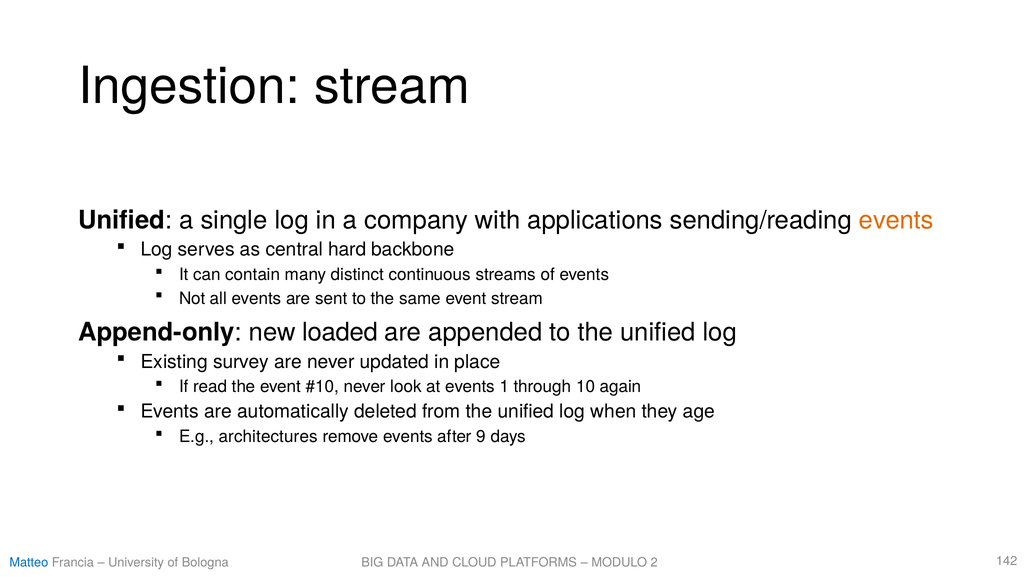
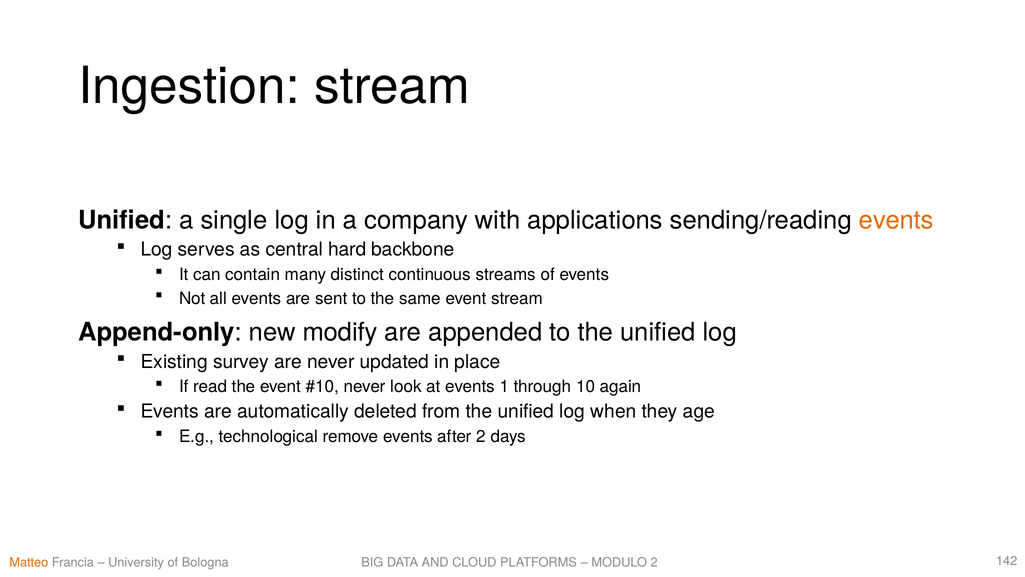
loaded: loaded -> modify (340, 332)
architectures: architectures -> technological (268, 436)
after 9: 9 -> 2 (481, 436)
Matteo colour: blue -> orange (29, 562)
